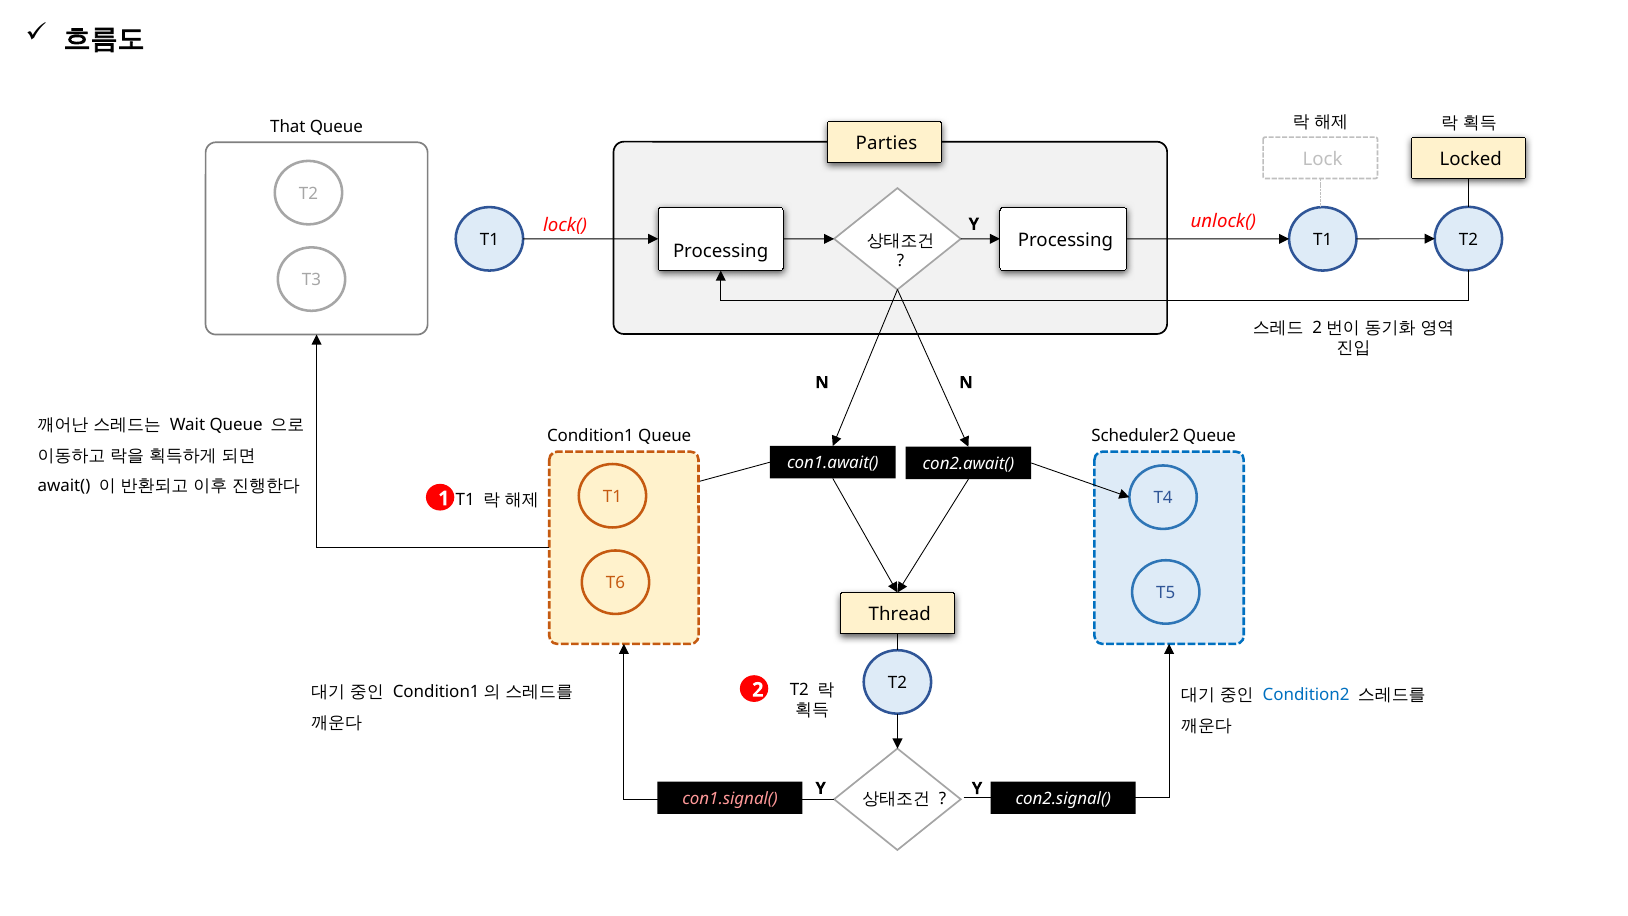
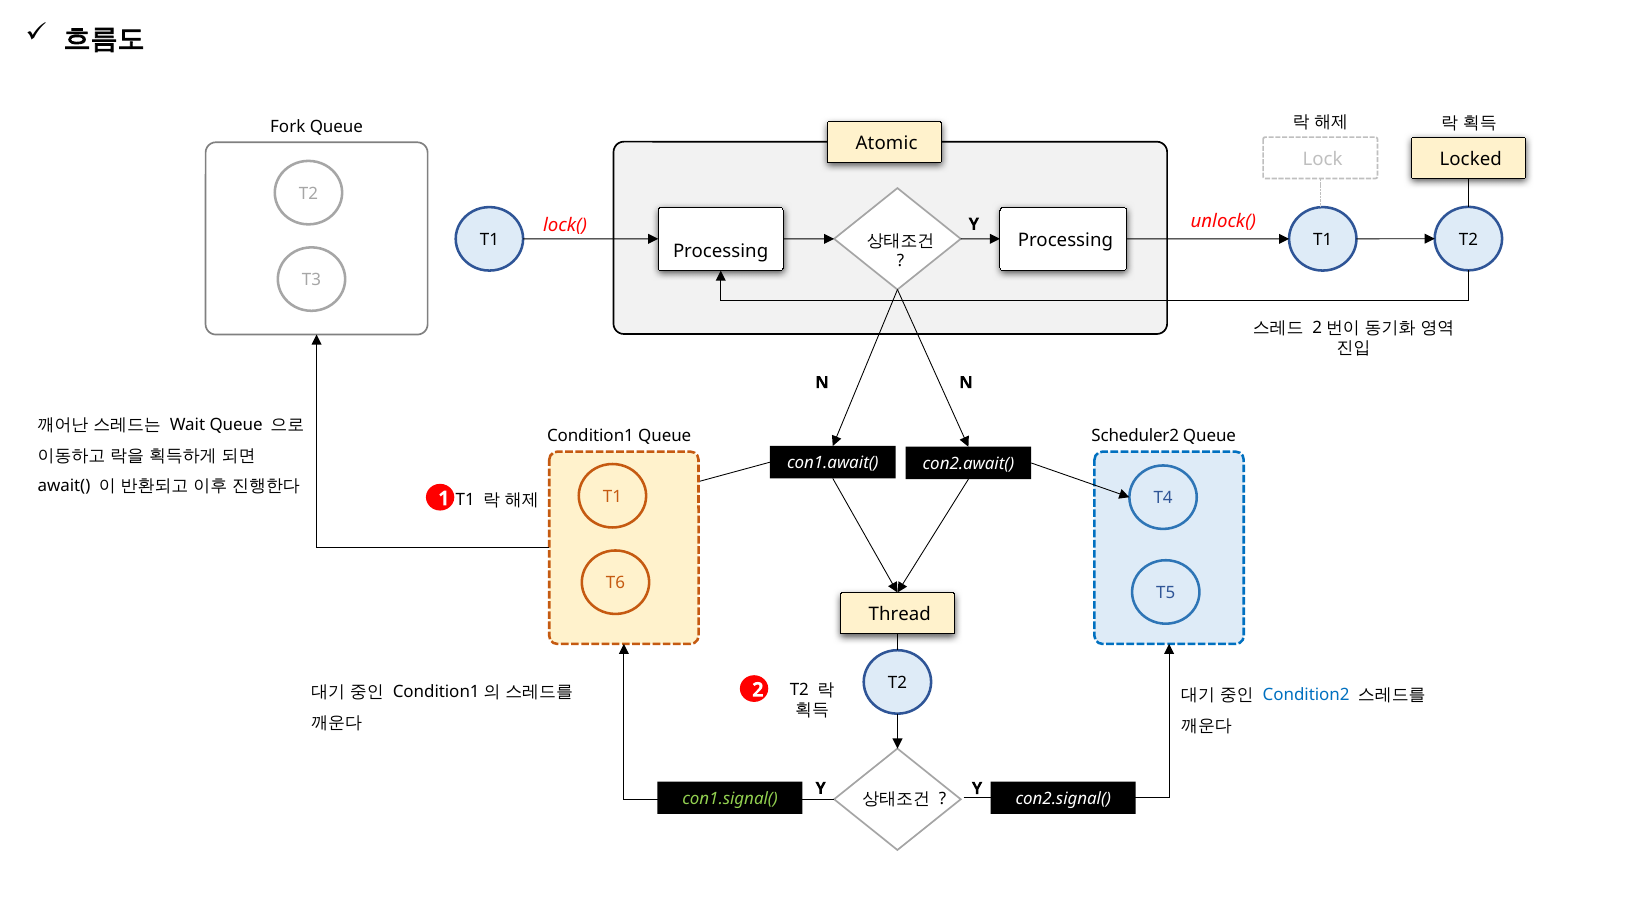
That: That -> Fork (288, 127)
Parties: Parties -> Atomic (887, 143)
con1.signal( colour: pink -> light green (730, 799)
